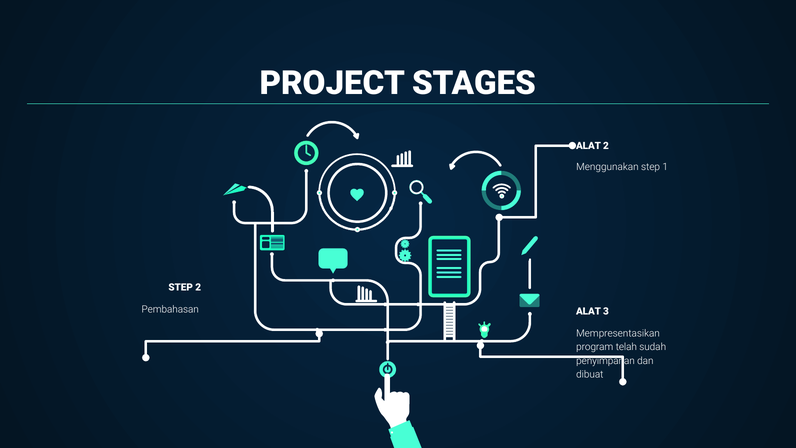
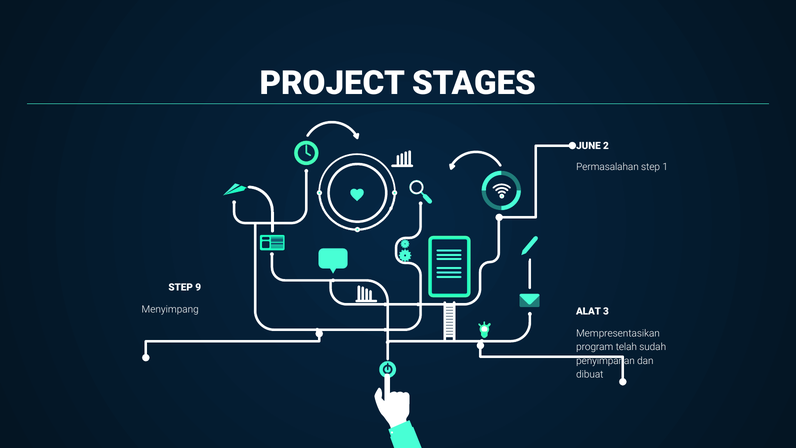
ALAT: ALAT -> JUNE (588, 146)
Menggunakan: Menggunakan -> Permasalahan (607, 167)
STEP 2: 2 -> 9 (198, 287)
Pembahasan: Pembahasan -> Menyimpang (170, 309)
